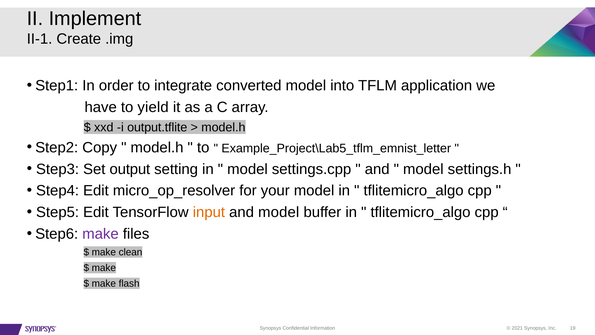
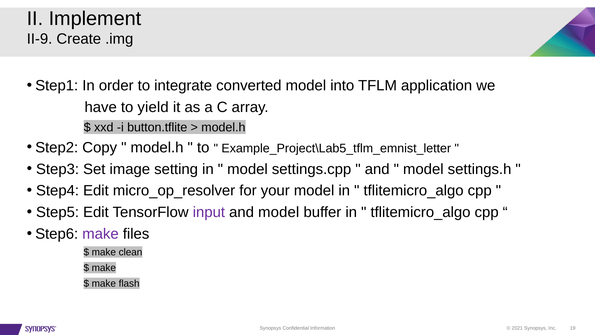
II-1: II-1 -> II-9 (40, 39)
output.tflite: output.tflite -> button.tflite (157, 127)
output: output -> image (130, 169)
input colour: orange -> purple (209, 212)
